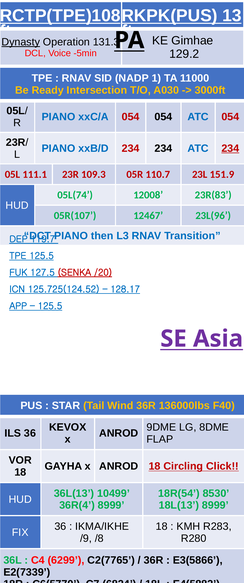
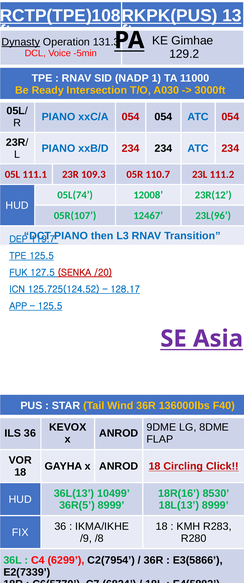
234 underline: present -> none (230, 149)
151.9: 151.9 -> 111.2 (222, 175)
23R(83: 23R(83 -> 23R(12 (213, 195)
18R(54: 18R(54 -> 18R(16 (179, 494)
36R(4: 36R(4 -> 36R(5 (77, 506)
C2(7765: C2(7765 -> C2(7954 (111, 561)
